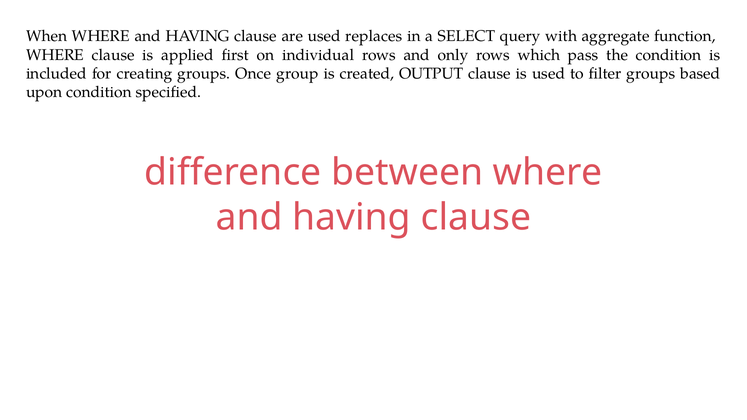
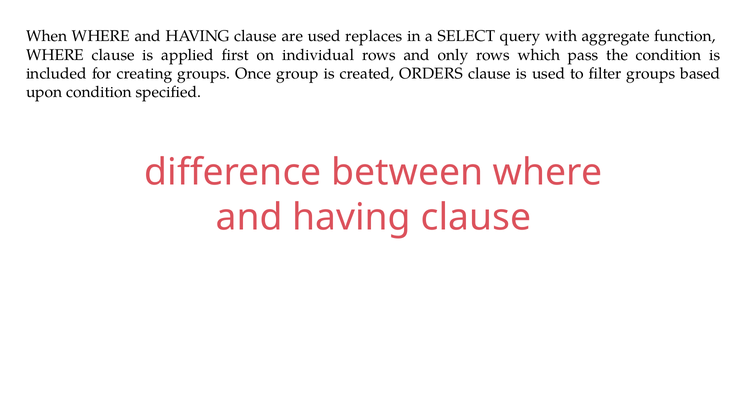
OUTPUT: OUTPUT -> ORDERS (431, 74)
